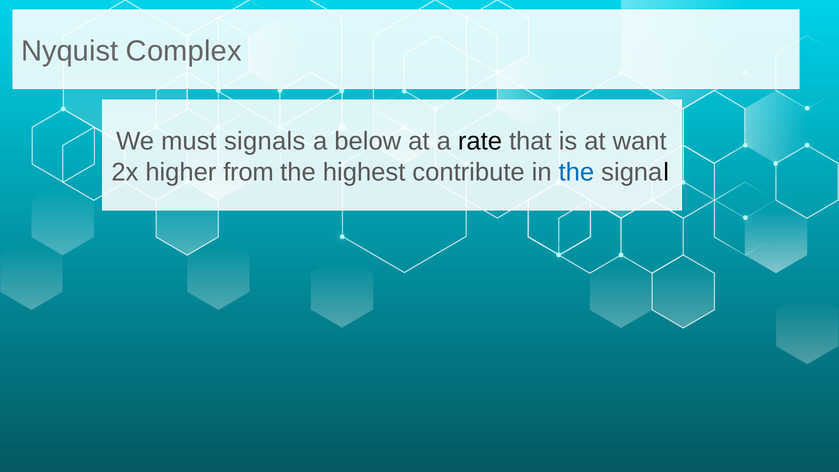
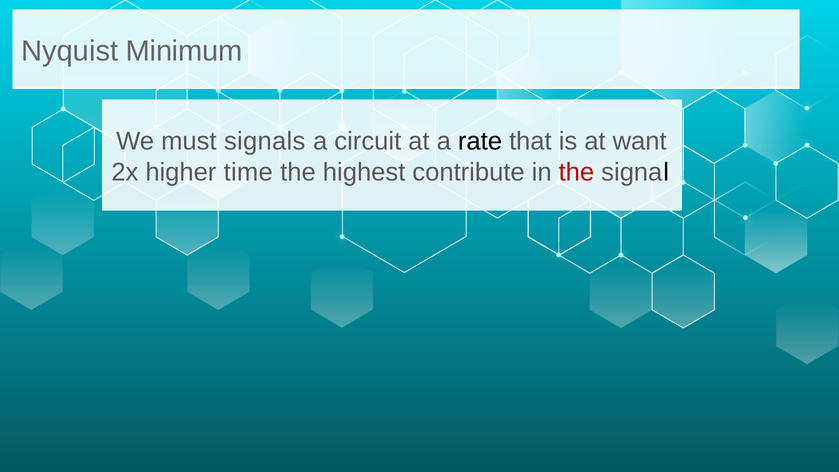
Complex: Complex -> Minimum (184, 51)
below: below -> circuit (368, 141)
from: from -> time (248, 172)
the colour: blue -> red (576, 172)
